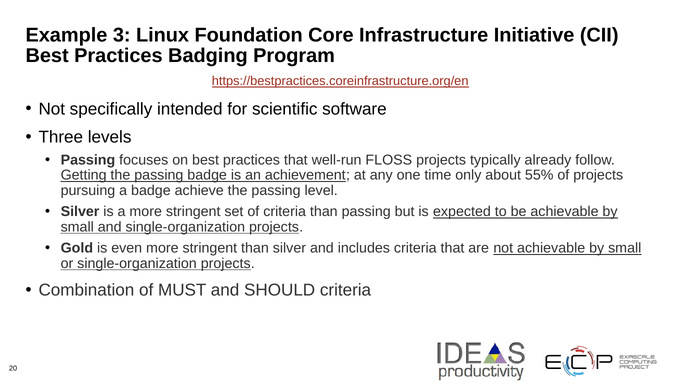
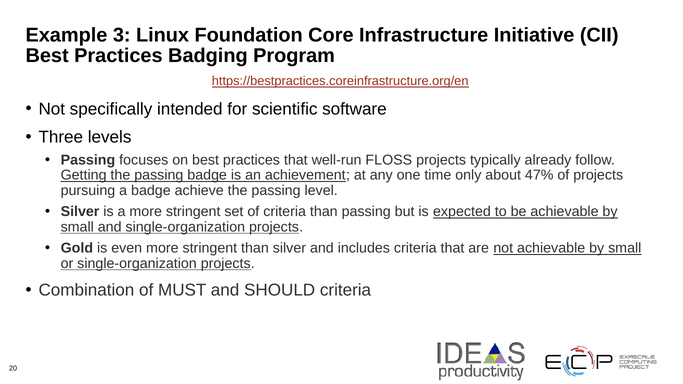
55%: 55% -> 47% (539, 175)
